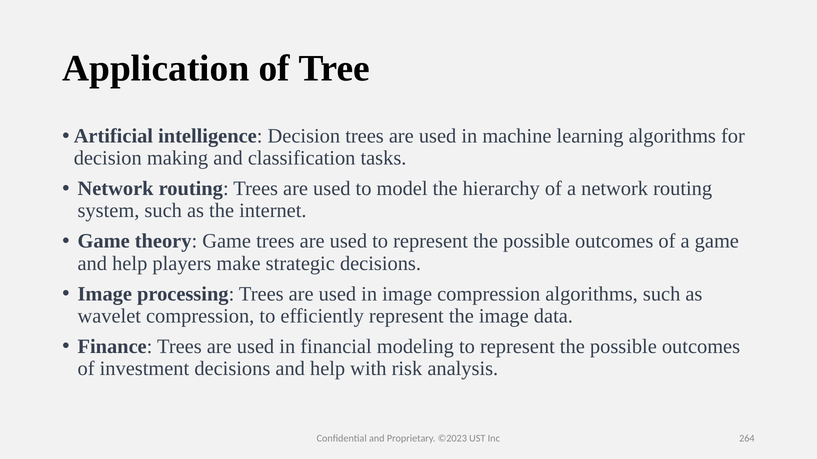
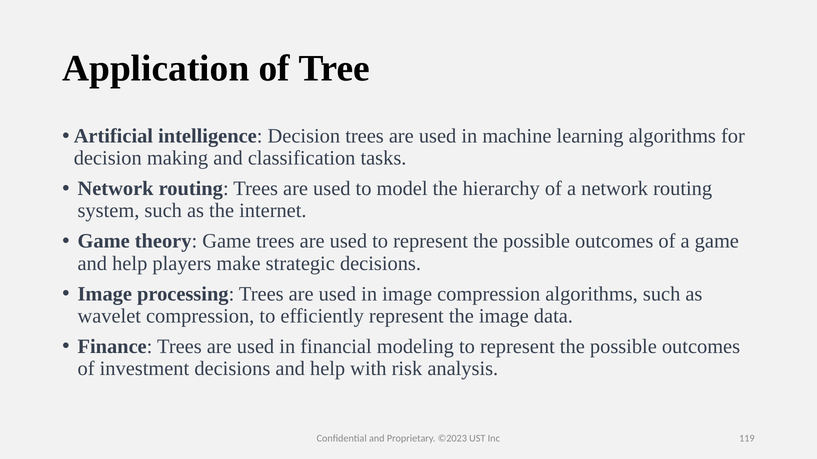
264: 264 -> 119 (747, 439)
